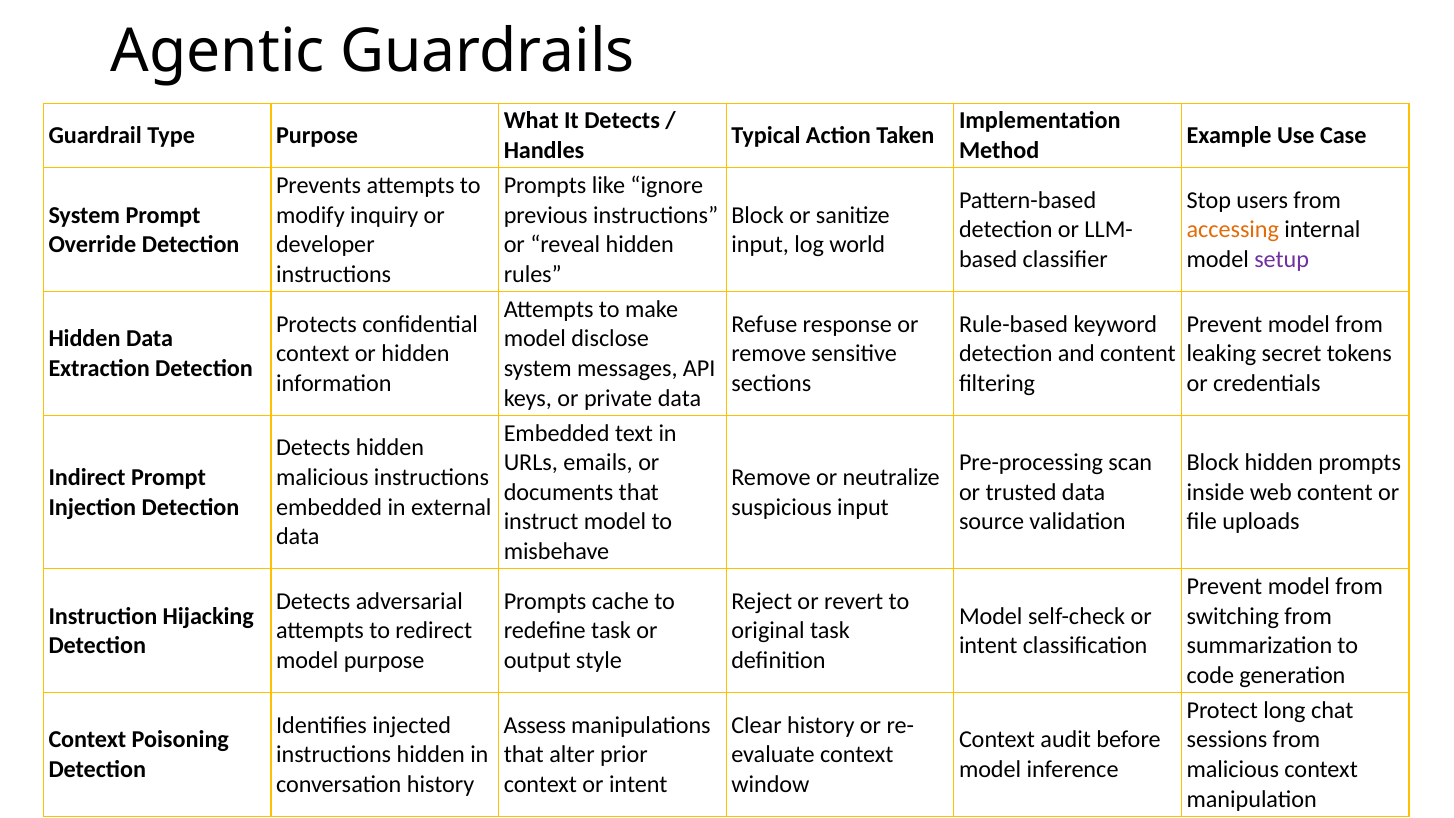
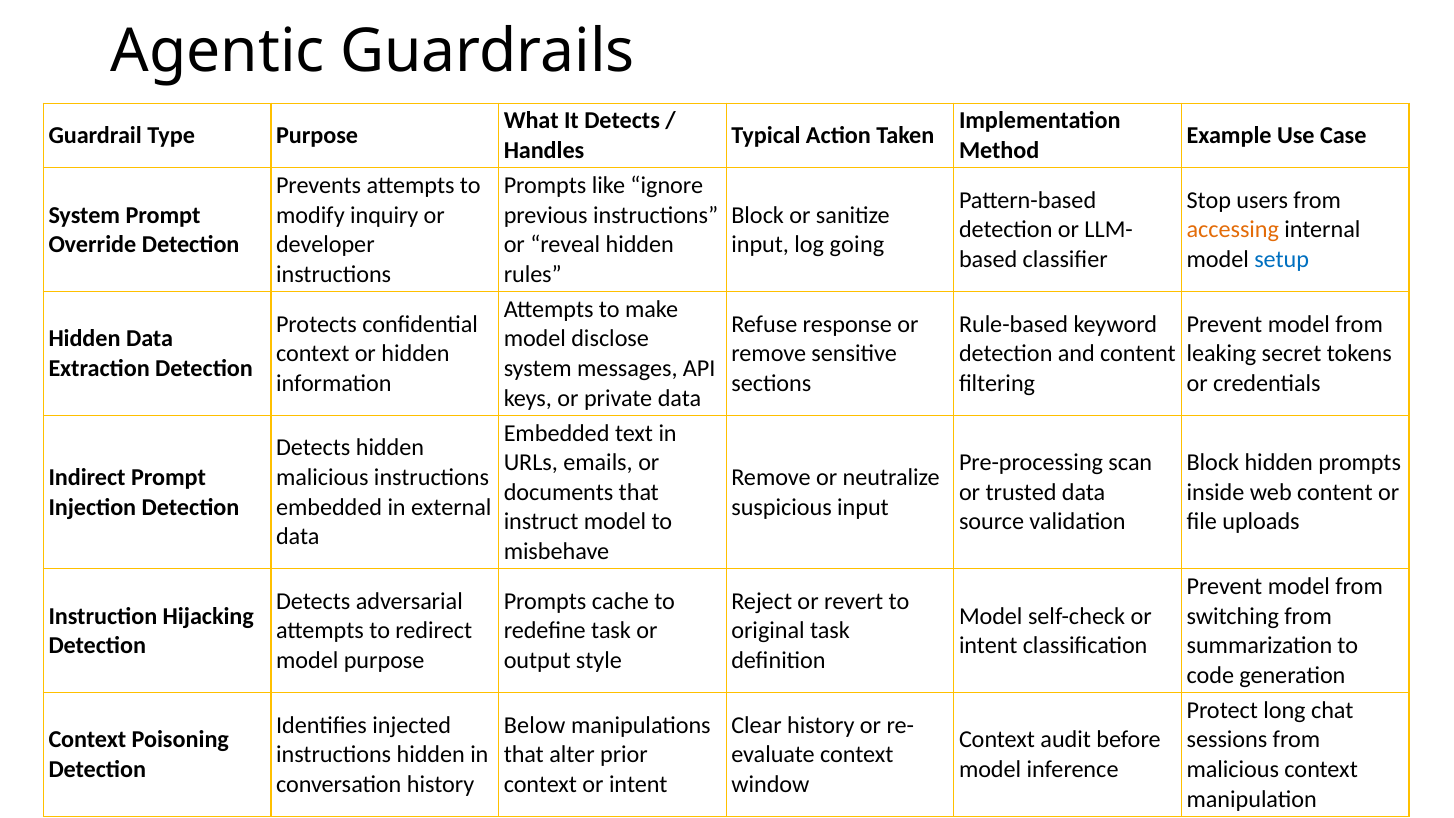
world: world -> going (857, 245)
setup colour: purple -> blue (1282, 260)
Assess: Assess -> Below (535, 725)
